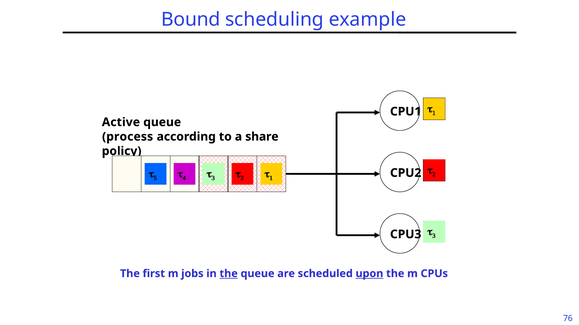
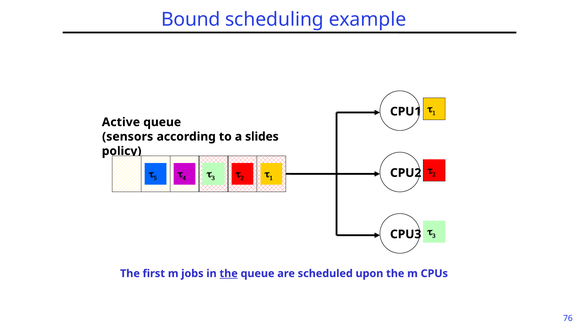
process: process -> sensors (128, 137)
share: share -> slides (262, 137)
upon underline: present -> none (369, 274)
